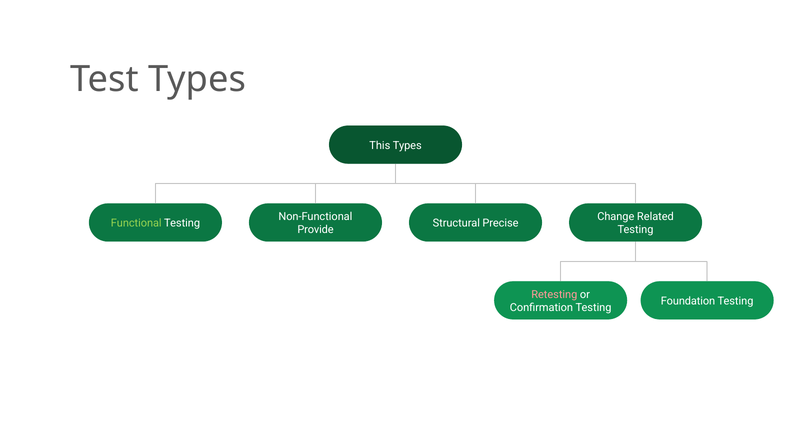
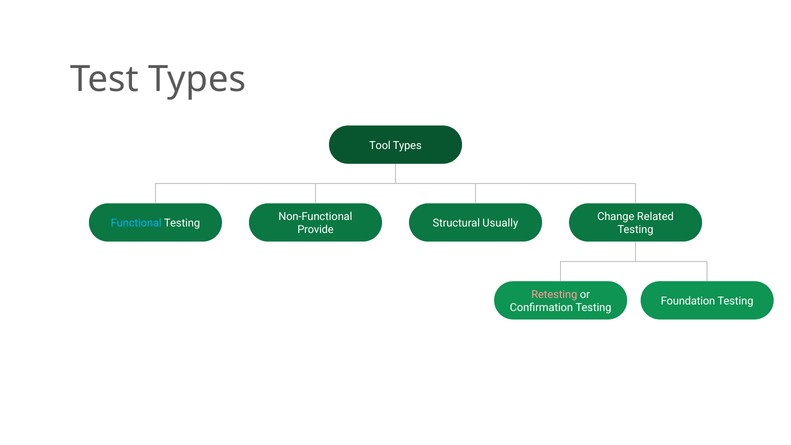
This: This -> Tool (380, 145)
Functional colour: light green -> light blue (136, 223)
Precise: Precise -> Usually (500, 223)
